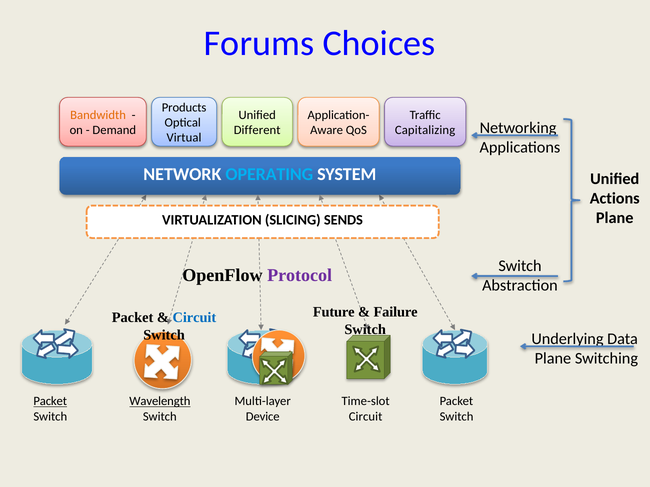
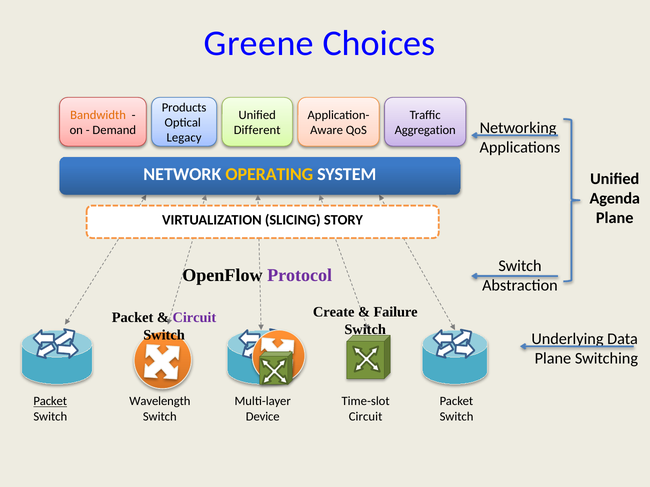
Forums: Forums -> Greene (259, 44)
Capitalizing: Capitalizing -> Aggregation (425, 130)
Virtual: Virtual -> Legacy (184, 138)
OPERATING colour: light blue -> yellow (269, 174)
Actions: Actions -> Agenda (615, 199)
SENDS: SENDS -> STORY (343, 220)
Future: Future -> Create (334, 312)
Circuit colour: blue -> purple (194, 318)
Wavelength underline: present -> none (160, 402)
